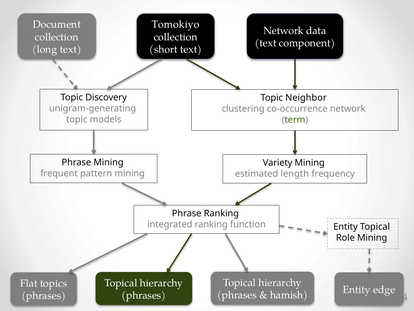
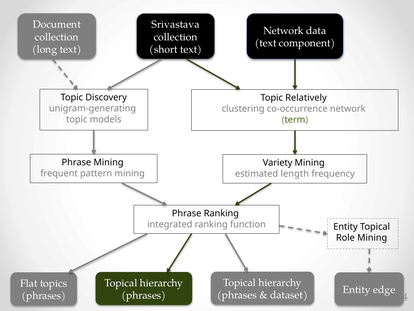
Tomokiyo: Tomokiyo -> Srivastava (176, 24)
Neighbor: Neighbor -> Relatively (306, 98)
hamish: hamish -> dataset (289, 295)
